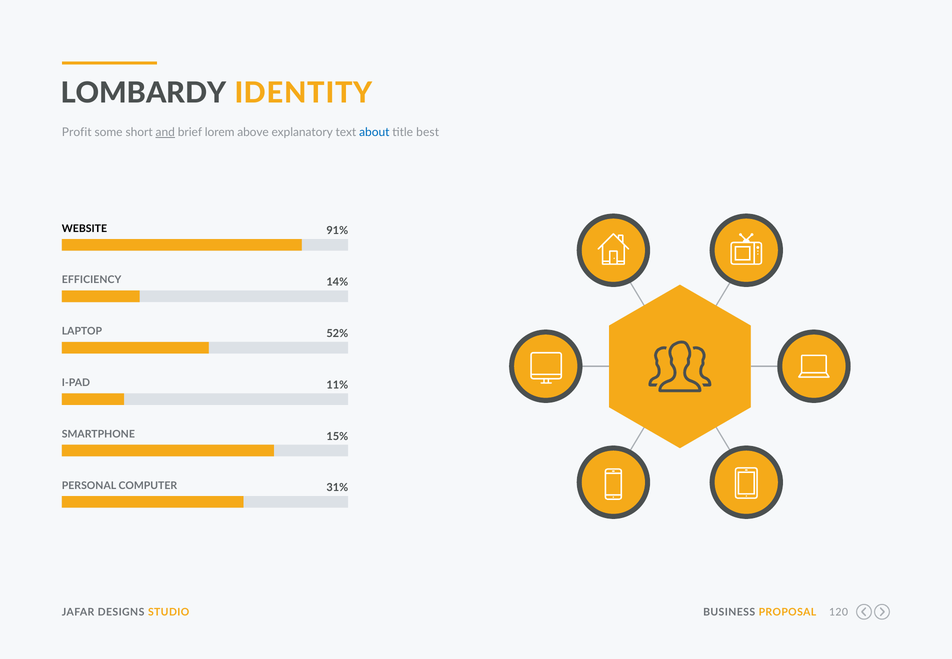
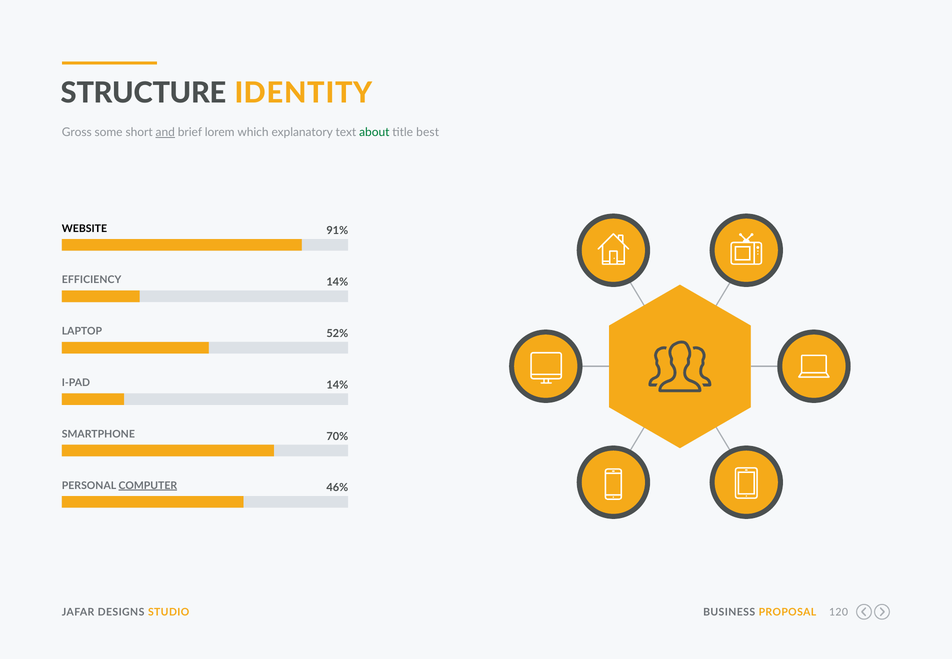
LOMBARDY: LOMBARDY -> STRUCTURE (144, 93)
Profit: Profit -> Gross (77, 132)
above: above -> which (253, 132)
about colour: blue -> green (374, 132)
11%: 11% -> 14% (337, 385)
15%: 15% -> 70% (337, 436)
COMPUTER underline: none -> present (148, 486)
31%: 31% -> 46% (337, 488)
